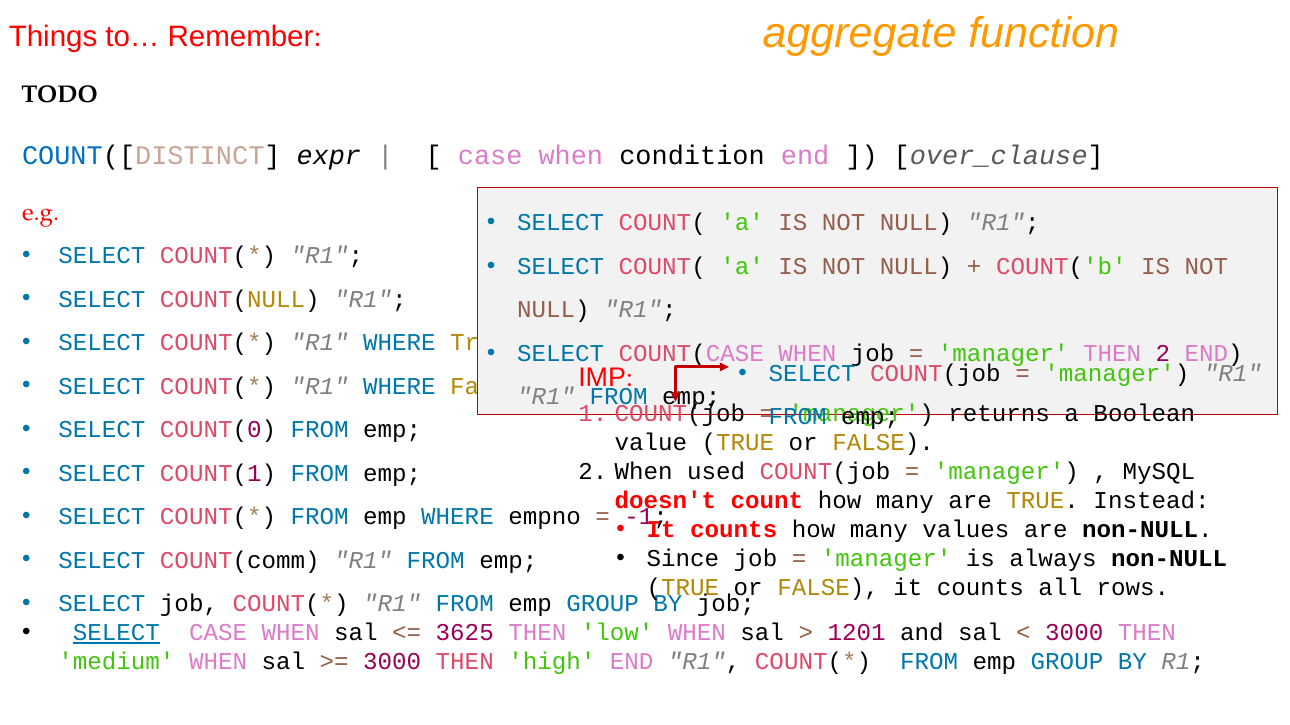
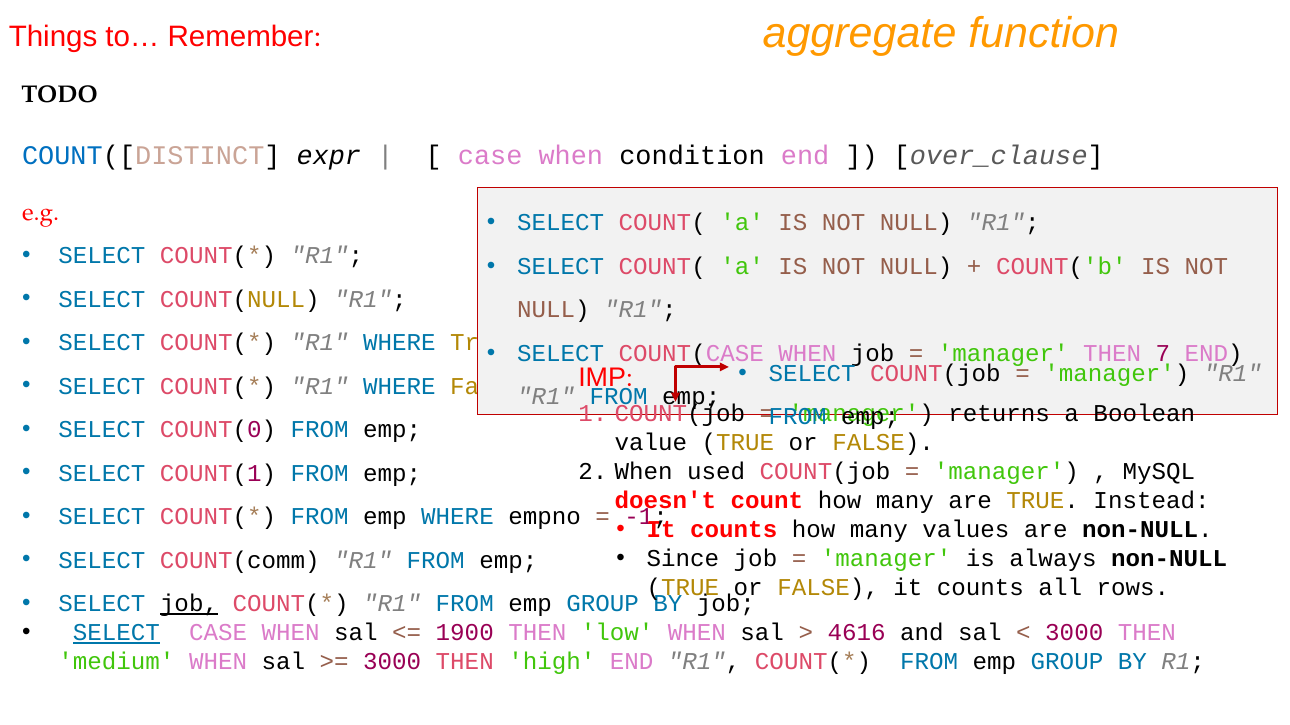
THEN 2: 2 -> 7 (1163, 354)
job underline: none -> present (189, 604)
3625: 3625 -> 1900 (465, 633)
1201: 1201 -> 4616 (857, 633)
